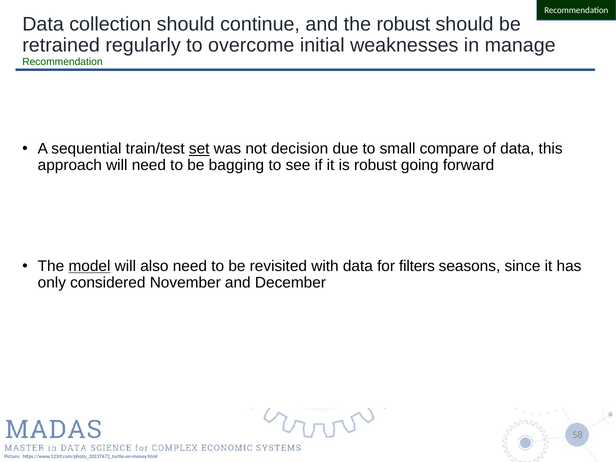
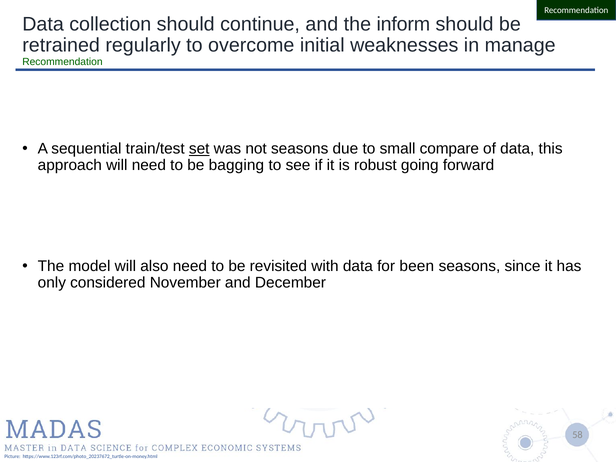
the robust: robust -> inform (403, 24)
not decision: decision -> seasons (300, 149)
model underline: present -> none (89, 266)
filters: filters -> been (417, 266)
